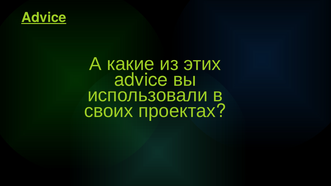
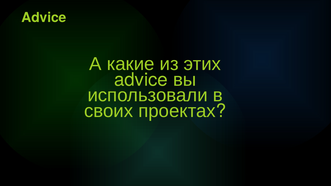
Advice underline: present -> none (44, 18)
